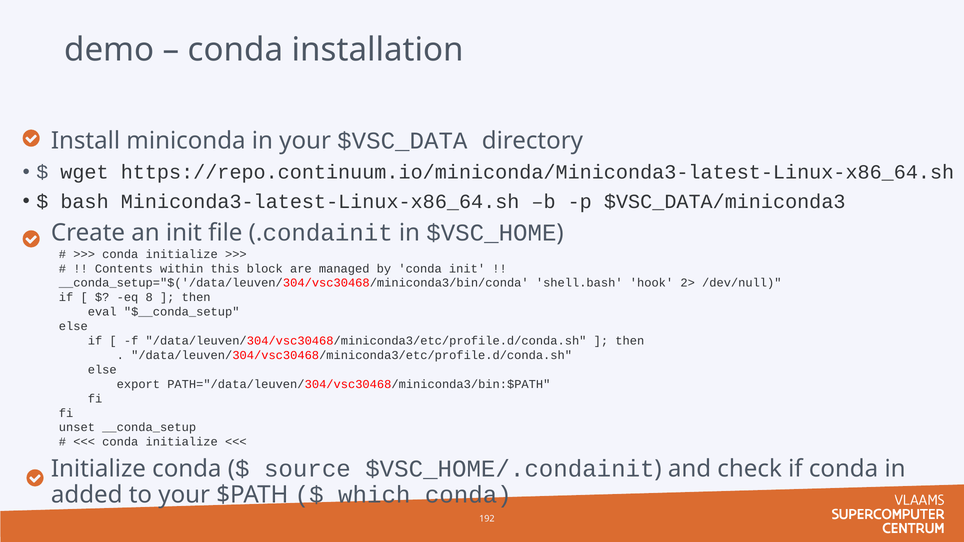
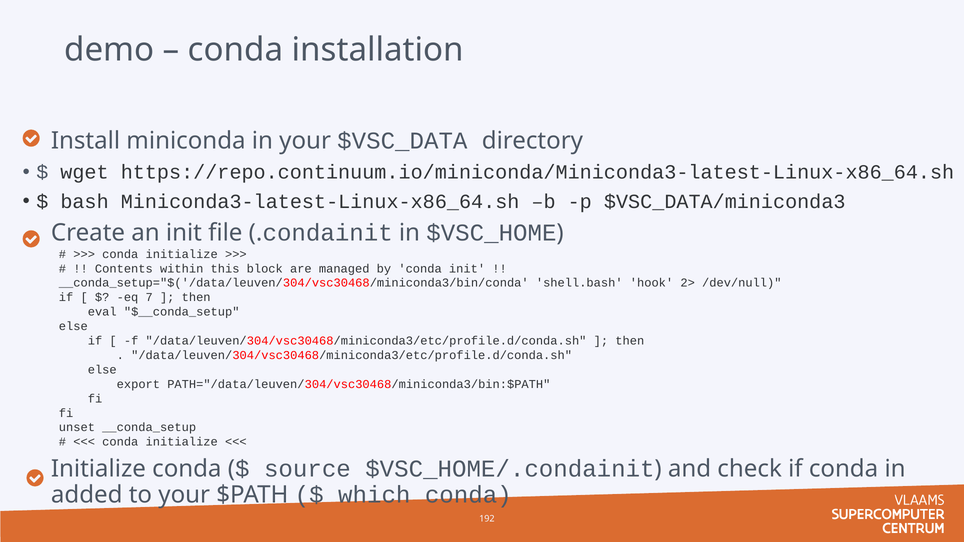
8: 8 -> 7 (149, 298)
